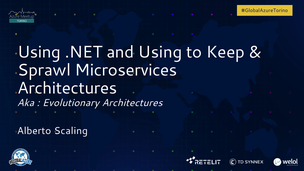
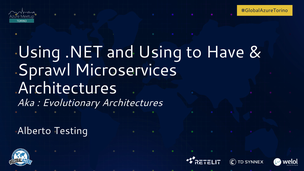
Keep: Keep -> Have (225, 52)
Scaling: Scaling -> Testing (71, 131)
